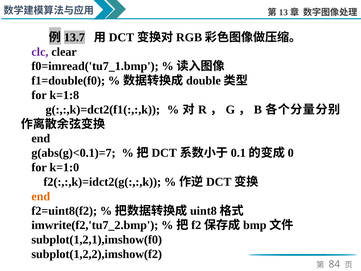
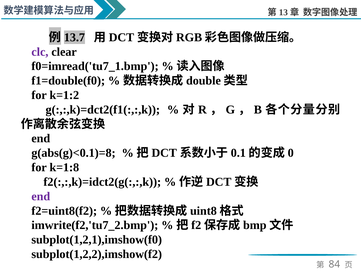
k=1:8: k=1:8 -> k=1:2 (64, 95)
g(abs(g)<0.1)=7: g(abs(g)<0.1)=7 -> g(abs(g)<0.1)=8 (74, 153)
k=1:0: k=1:0 -> k=1:8 (64, 167)
end colour: orange -> purple (41, 196)
